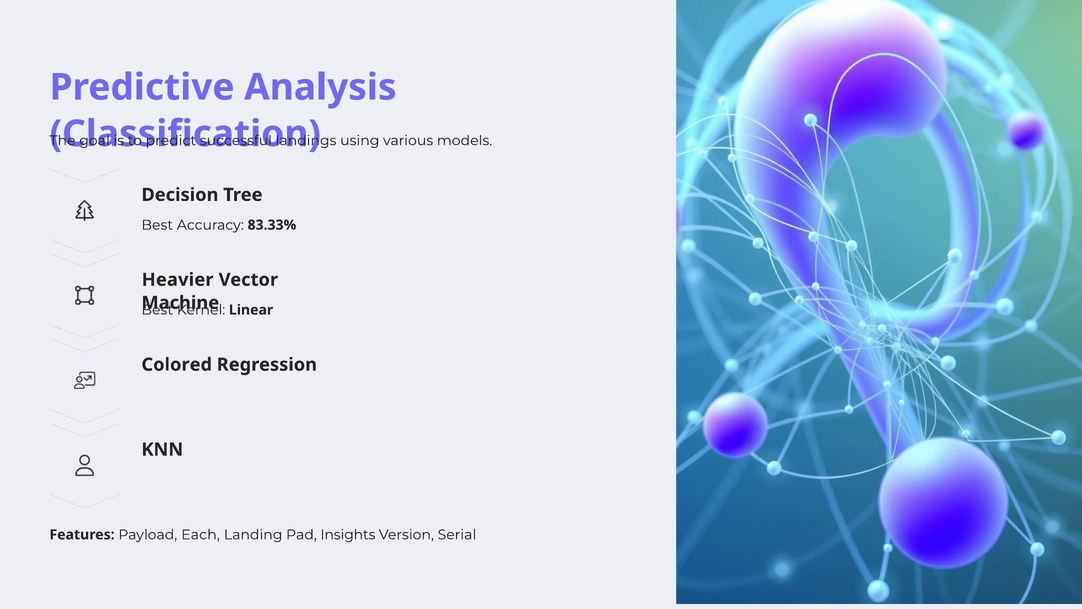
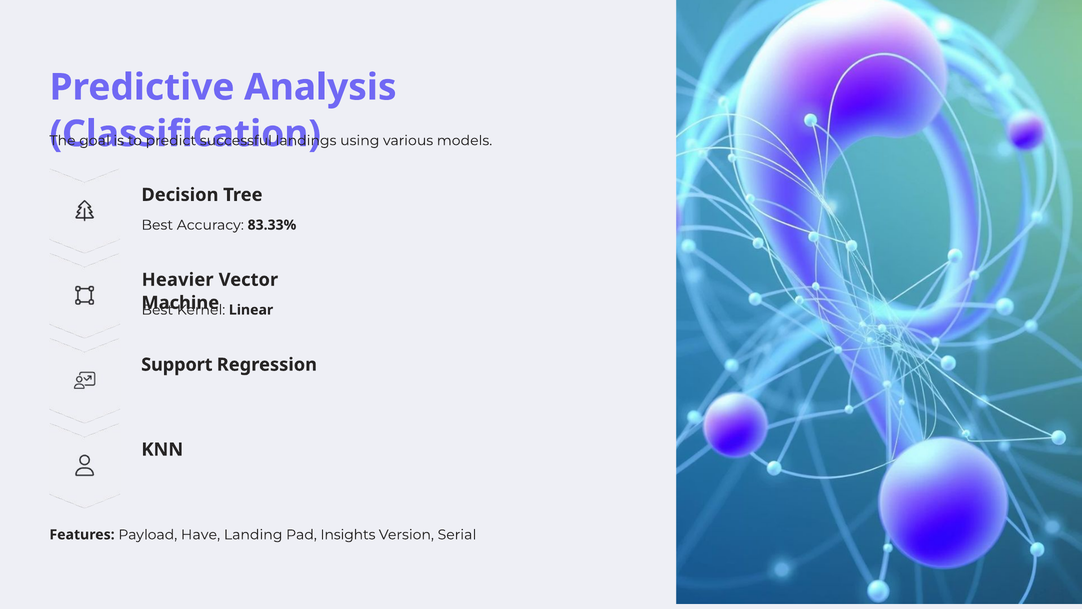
Colored: Colored -> Support (177, 364)
Each: Each -> Have (201, 534)
